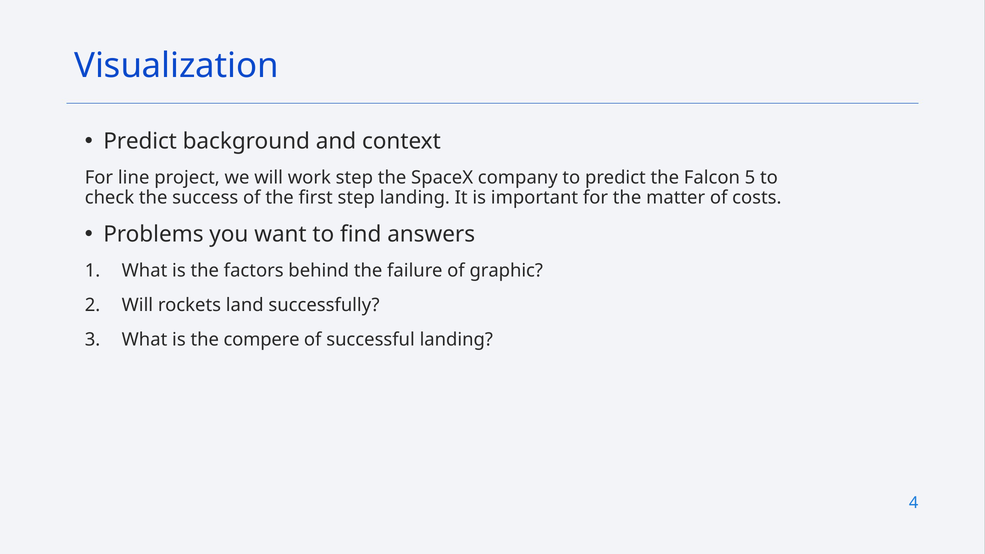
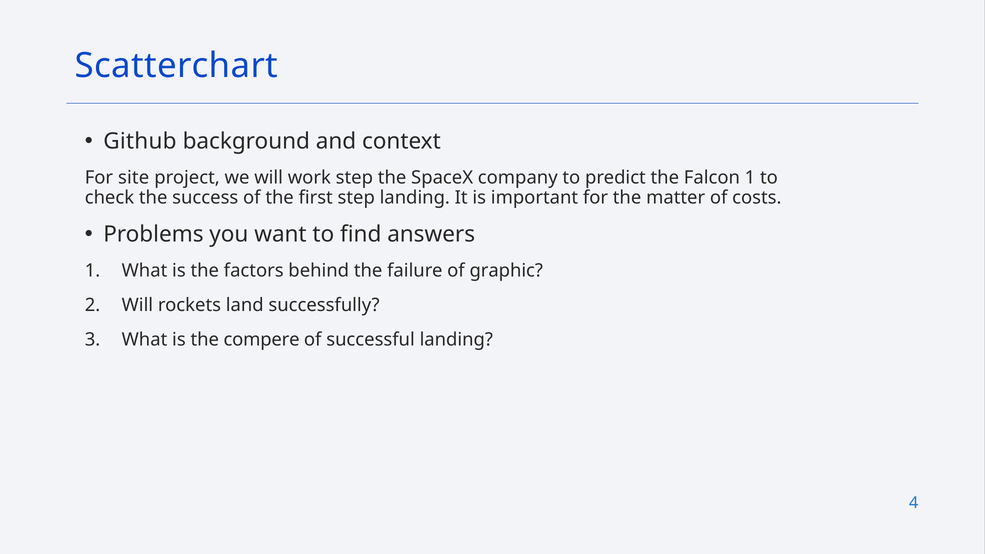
Visualization: Visualization -> Scatterchart (176, 66)
Predict: Predict -> Github (140, 141)
line: line -> site (134, 178)
Falcon 5: 5 -> 1 (750, 178)
